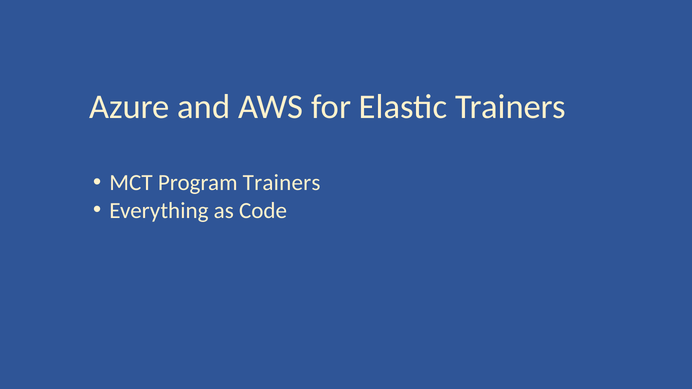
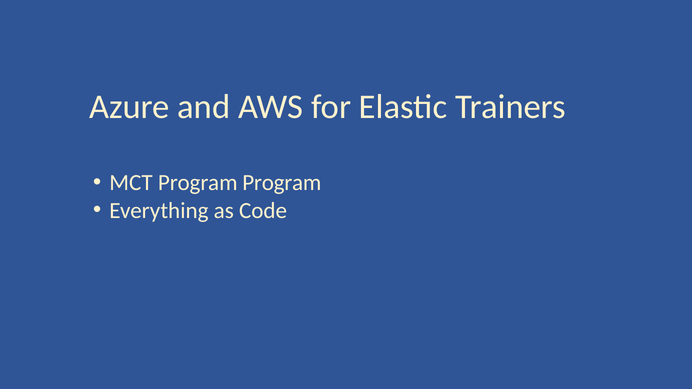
Program Trainers: Trainers -> Program (282, 183)
